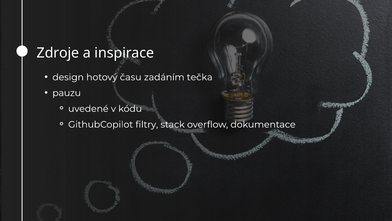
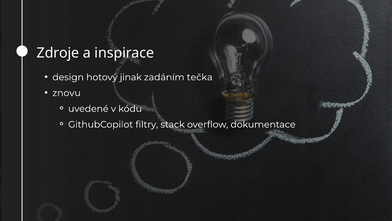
času: času -> jinak (131, 77)
pauzu: pauzu -> znovu (67, 93)
